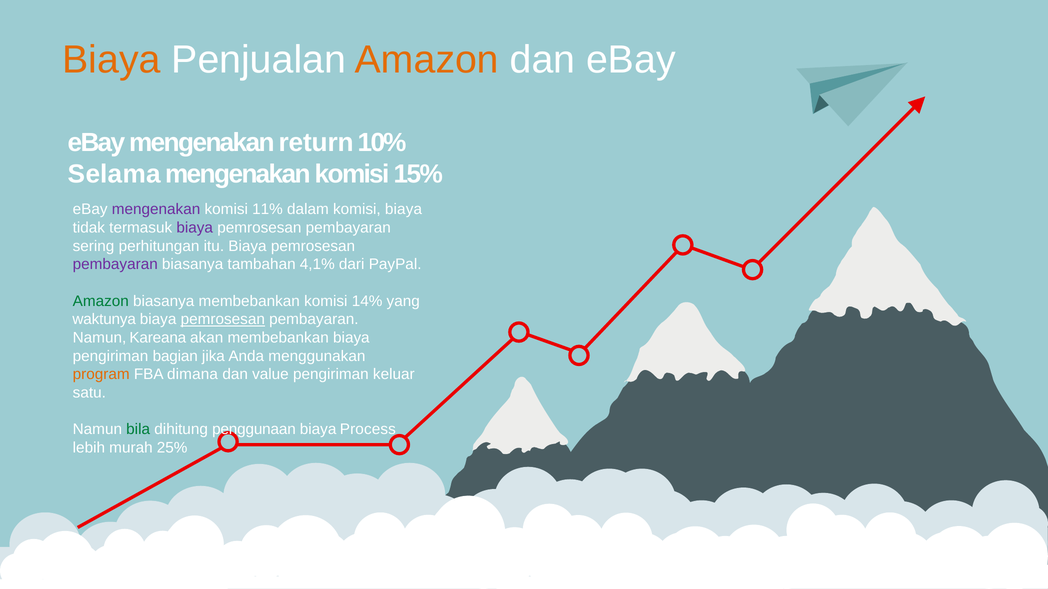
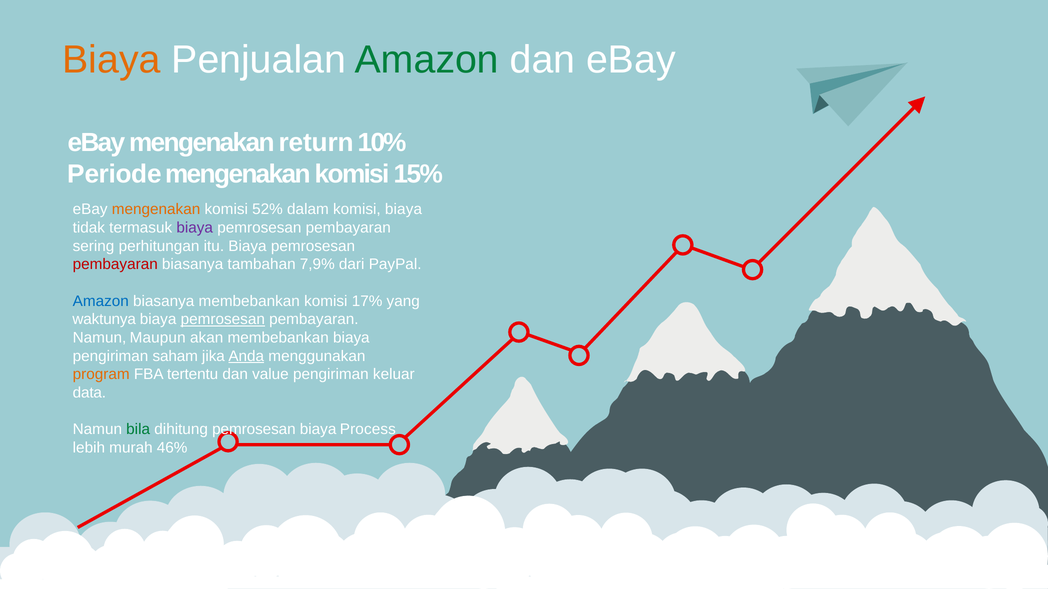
Amazon colour: orange -> green (427, 60)
Selama: Selama -> Periode (115, 174)
mengenakan colour: purple -> orange (156, 210)
11%: 11% -> 52% (268, 210)
pembayaran colour: purple -> red (115, 265)
4,1%: 4,1% -> 7,9% (317, 265)
Amazon colour: green -> blue (101, 301)
14%: 14% -> 17% (367, 301)
Kareana: Kareana -> Maupun (158, 338)
bagian: bagian -> saham (175, 356)
Anda underline: none -> present (246, 356)
dimana: dimana -> tertentu (193, 375)
satu: satu -> data (89, 393)
dihitung penggunaan: penggunaan -> pemrosesan (254, 430)
25%: 25% -> 46% (172, 448)
